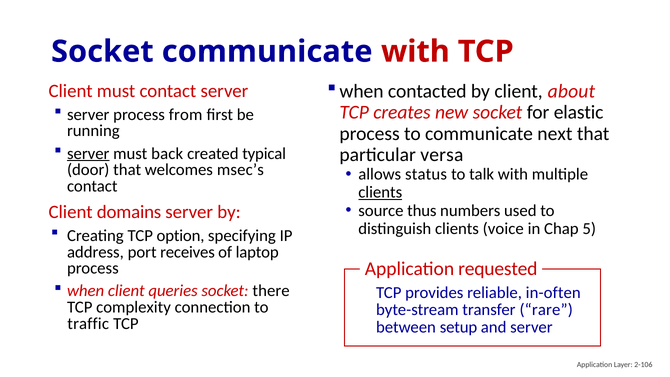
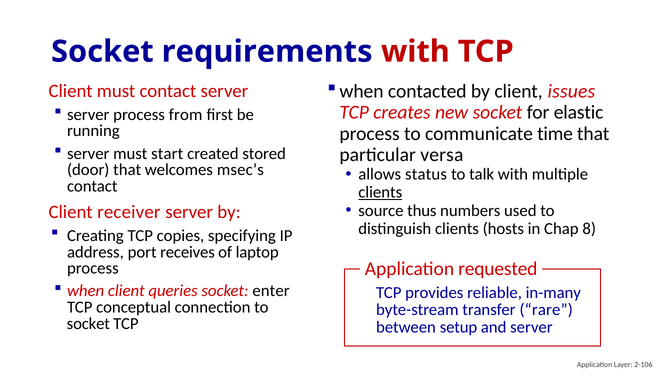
Socket communicate: communicate -> requirements (267, 52)
about: about -> issues (571, 91)
next: next -> time (555, 134)
server underline: present -> none (88, 153)
back: back -> start (167, 153)
typical: typical -> stored (264, 153)
domains: domains -> receiver (129, 212)
voice: voice -> hosts (503, 229)
5: 5 -> 8 (589, 229)
option: option -> copies (180, 236)
there: there -> enter (271, 291)
in-often: in-often -> in-many (553, 293)
complexity: complexity -> conceptual (134, 307)
traffic: traffic -> socket (88, 323)
